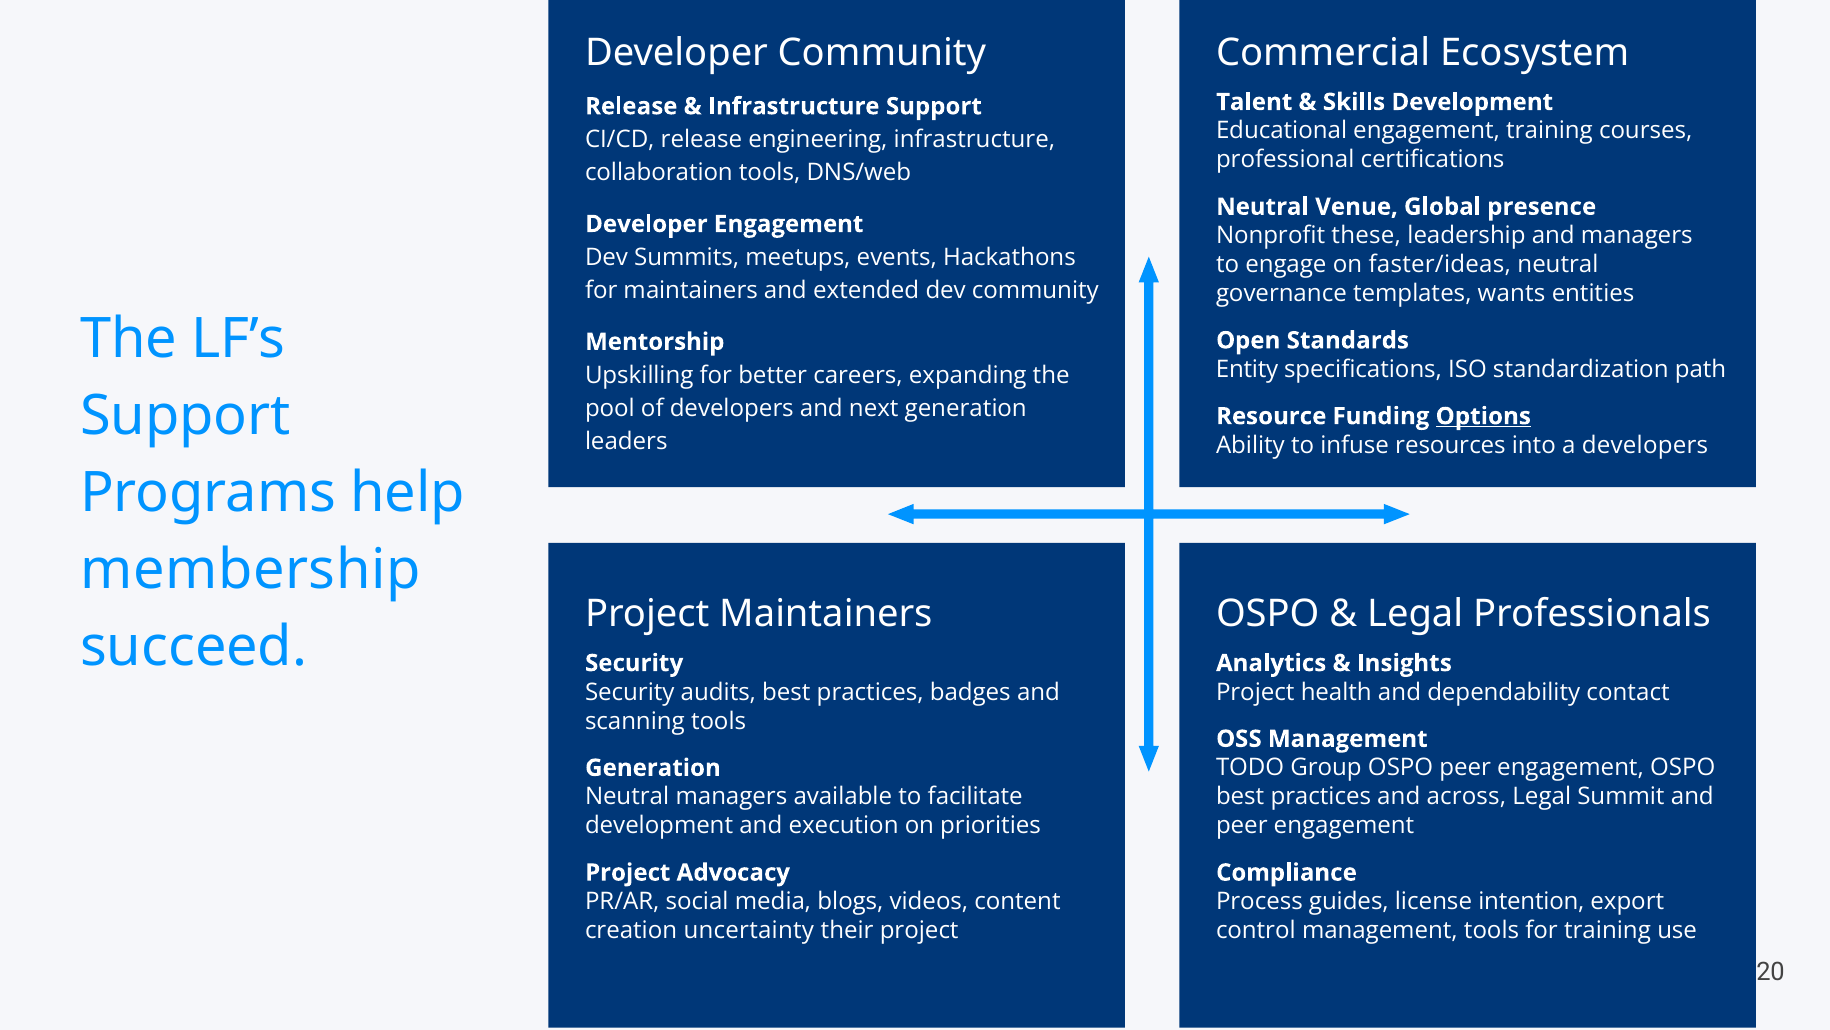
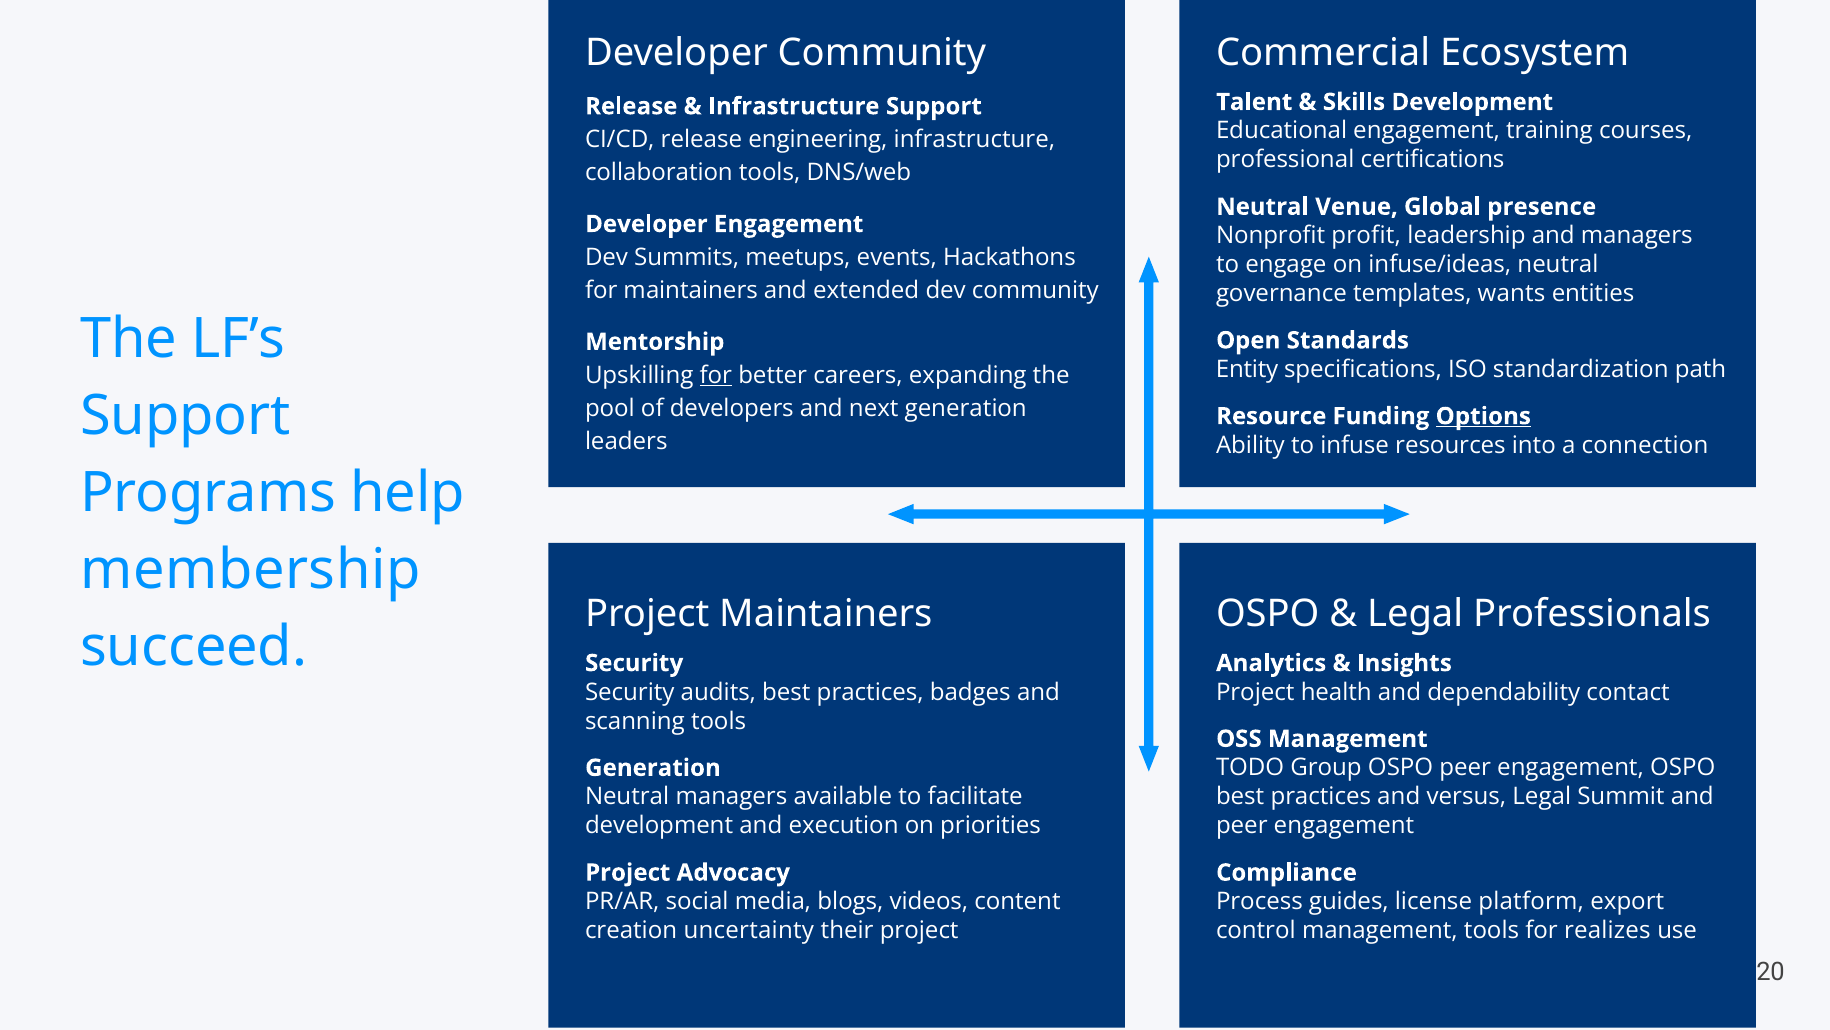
these: these -> profit (1366, 236)
faster/ideas: faster/ideas -> infuse/ideas (1440, 265)
for underline: none -> present (716, 375)
a developers: developers -> connection (1645, 445)
across: across -> versus (1466, 796)
intention: intention -> platform (1531, 901)
for training: training -> realizes (1607, 930)
